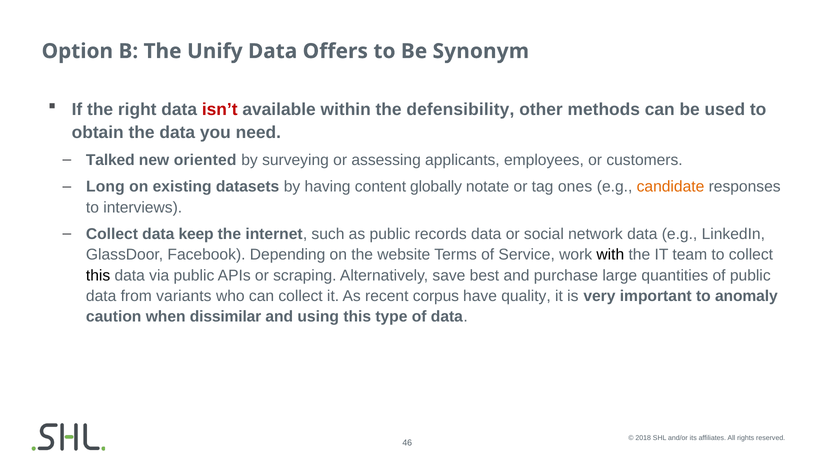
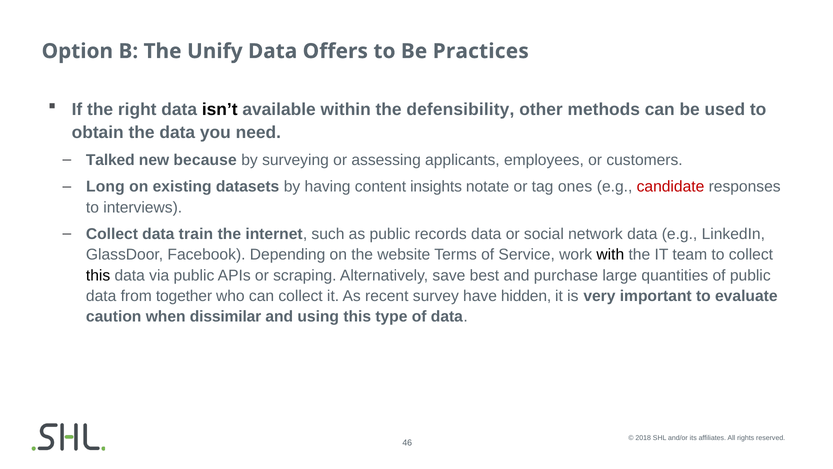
Synonym: Synonym -> Practices (481, 51)
isn’t colour: red -> black (220, 109)
oriented: oriented -> because (205, 160)
globally: globally -> insights (436, 187)
candidate colour: orange -> red (670, 187)
keep: keep -> train (196, 234)
variants: variants -> together (184, 296)
corpus: corpus -> survey (436, 296)
quality: quality -> hidden (526, 296)
anomaly: anomaly -> evaluate (746, 296)
